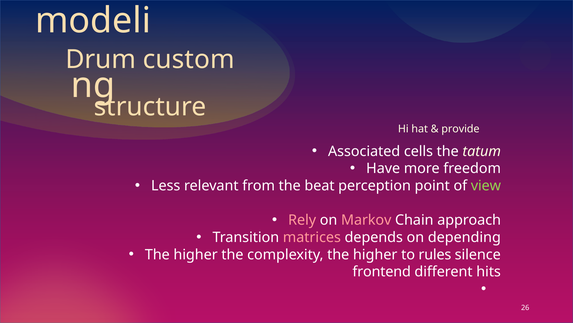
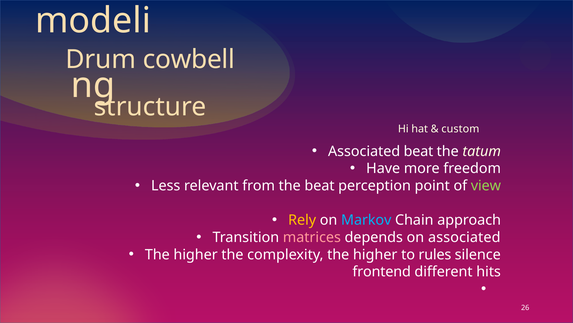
custom: custom -> cowbell (189, 59)
provide: provide -> custom (460, 129)
Associated cells: cells -> beat (418, 151)
Rely colour: pink -> yellow (302, 220)
Markov colour: pink -> light blue (366, 220)
on depending: depending -> associated (464, 237)
